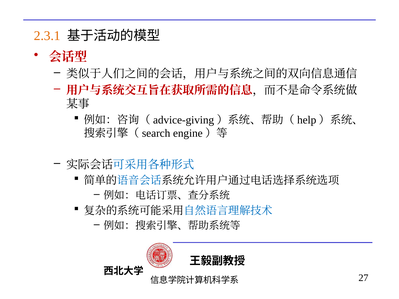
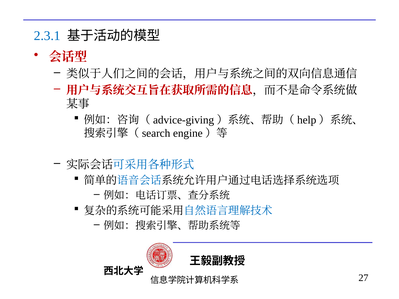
2.3.1 colour: orange -> blue (47, 36)
